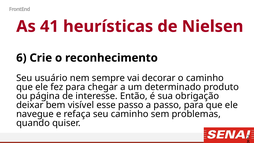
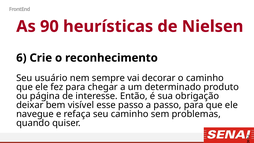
41: 41 -> 90 (49, 26)
